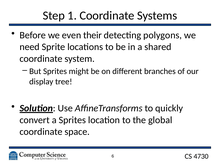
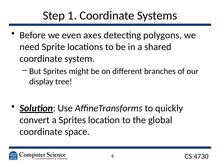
their: their -> axes (92, 35)
